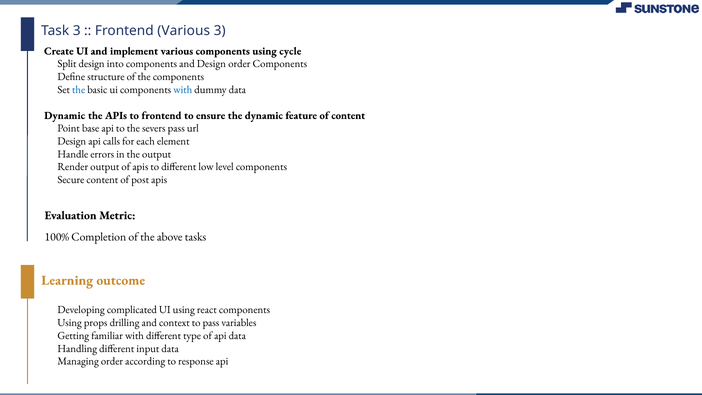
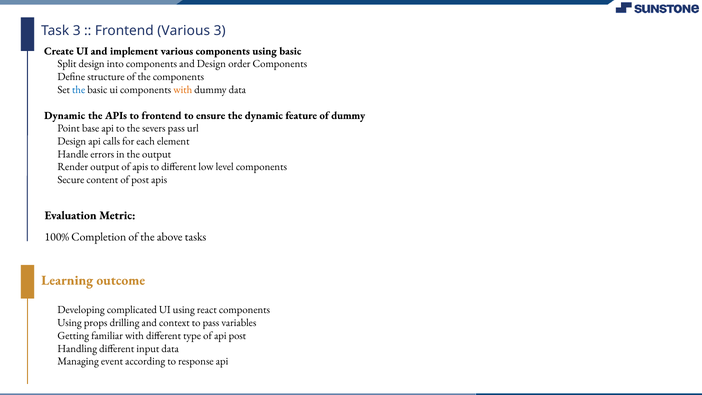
using cycle: cycle -> basic (290, 51)
with colour: blue -> orange (183, 90)
of content: content -> dummy (348, 115)
api data: data -> post (237, 336)
Managing order: order -> event (112, 361)
